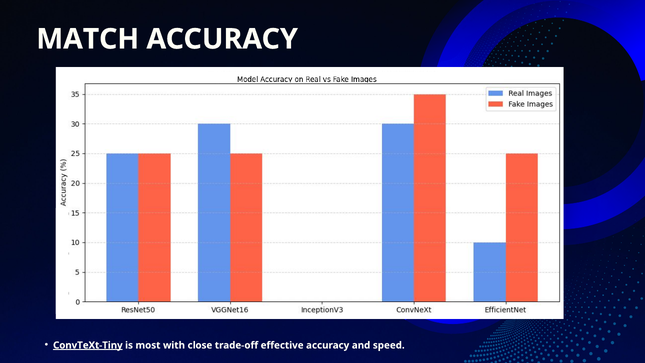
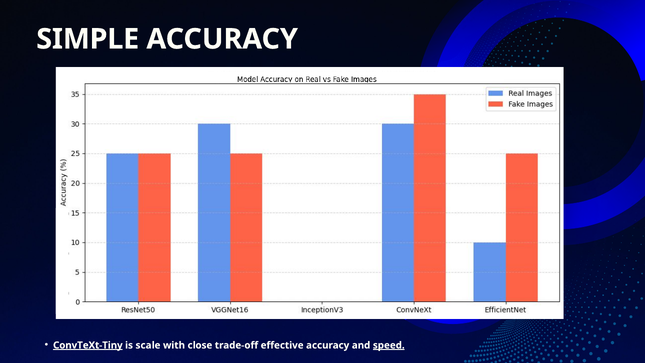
MATCH: MATCH -> SIMPLE (88, 39)
most: most -> scale (148, 345)
speed underline: none -> present (389, 345)
